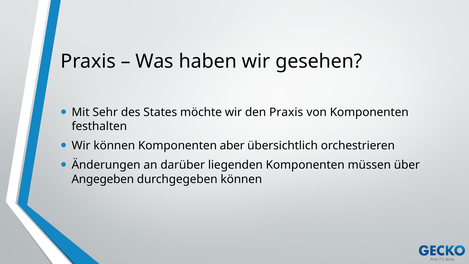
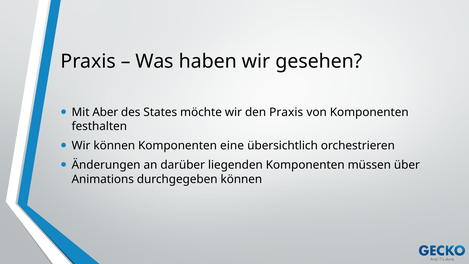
Sehr: Sehr -> Aber (105, 112)
aber: aber -> eine (232, 146)
Angegeben: Angegeben -> Animations (103, 179)
